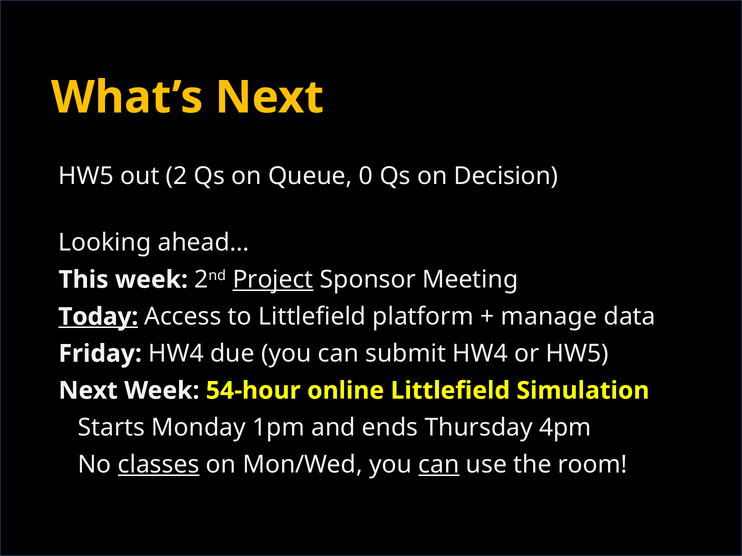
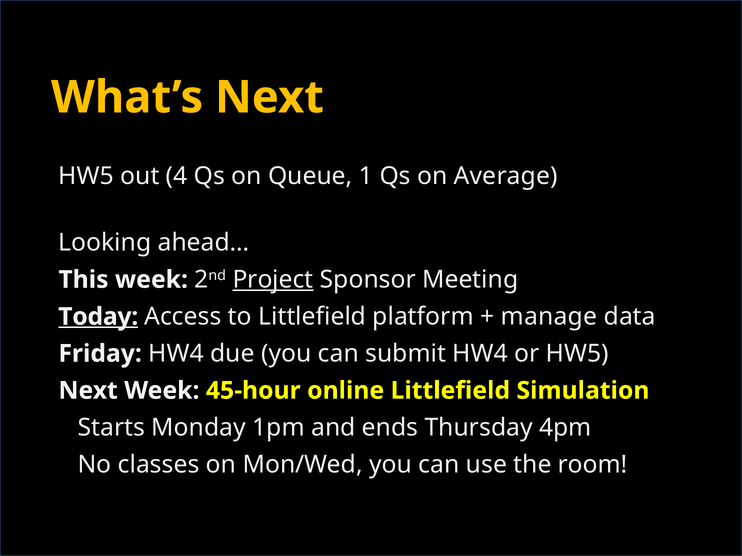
2: 2 -> 4 (177, 176)
0: 0 -> 1 (366, 176)
Decision: Decision -> Average (506, 176)
54-hour: 54-hour -> 45-hour (253, 391)
classes underline: present -> none (159, 465)
can underline: present -> none (439, 465)
